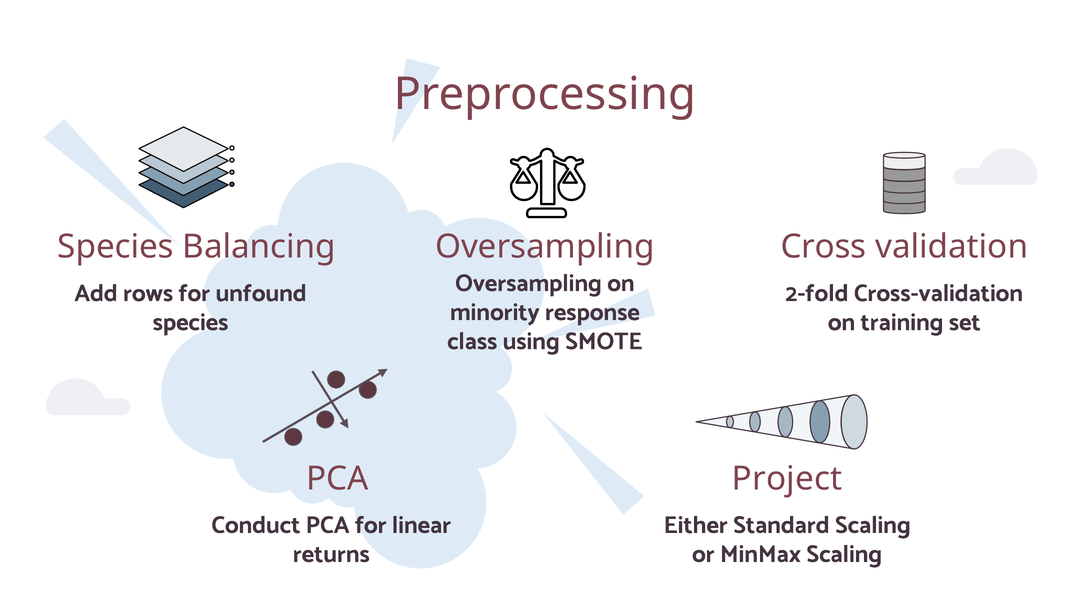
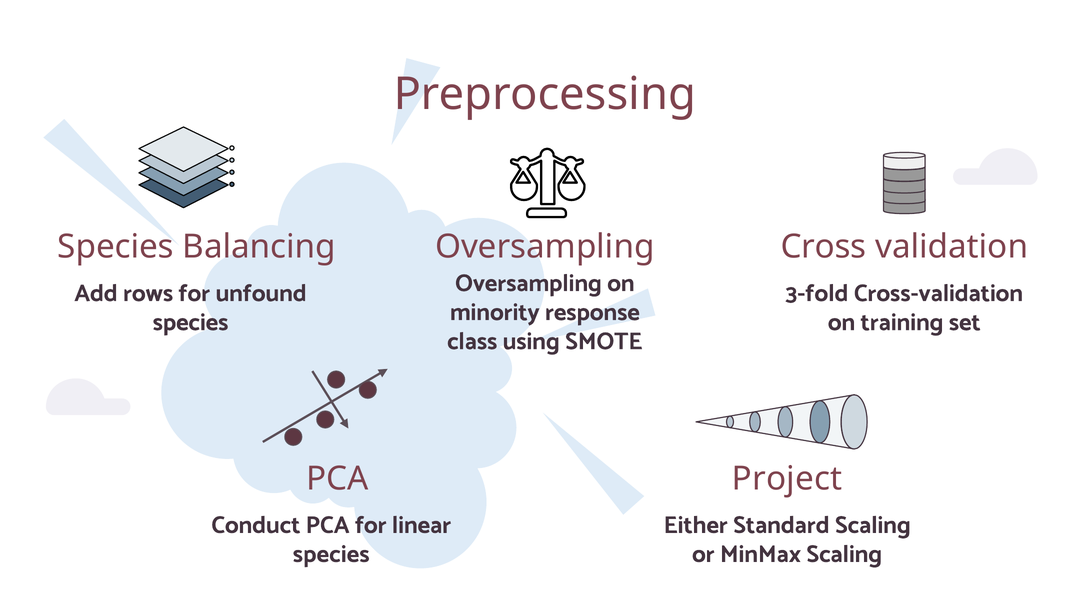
2-fold: 2-fold -> 3-fold (817, 293)
returns: returns -> species (331, 554)
